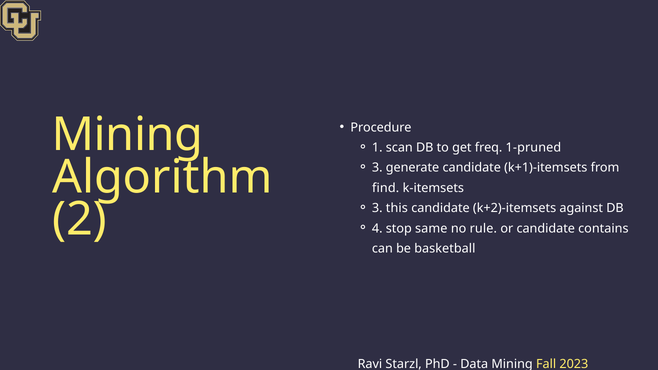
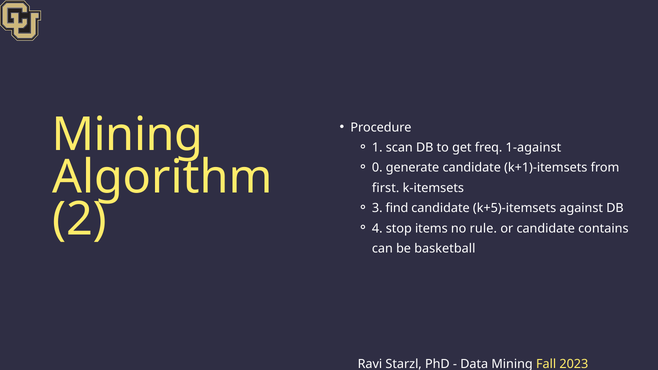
1-pruned: 1-pruned -> 1-against (533, 148)
3: 3 -> 0 (377, 168)
find: find -> first (386, 188)
this: this -> find (397, 208)
k+2)-itemsets: k+2)-itemsets -> k+5)-itemsets (515, 208)
same: same -> items (431, 228)
